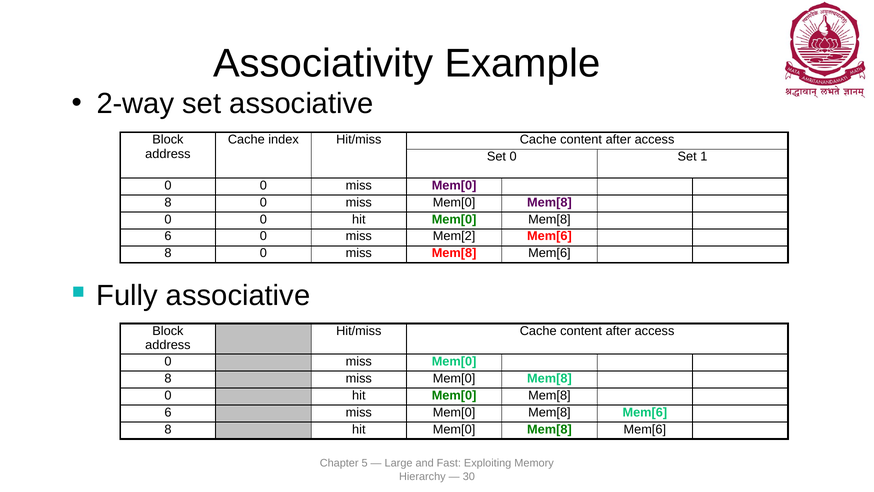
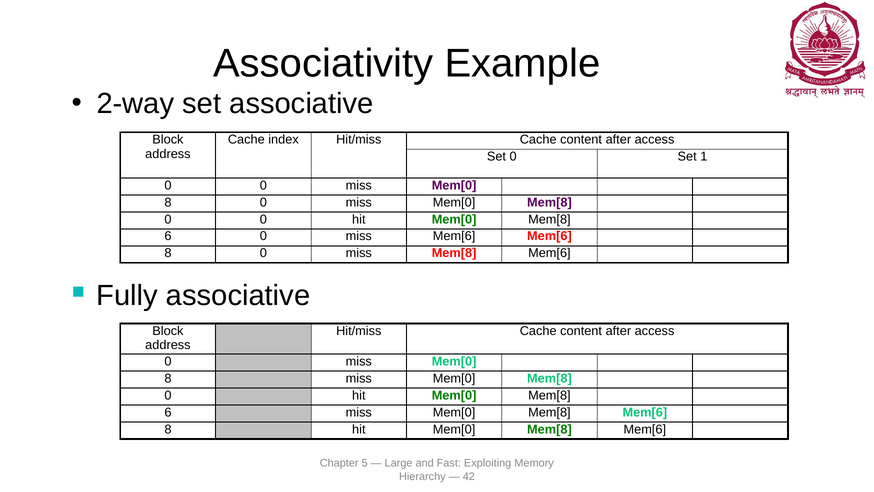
miss Mem[2: Mem[2 -> Mem[6 (454, 236)
30: 30 -> 42 (469, 476)
